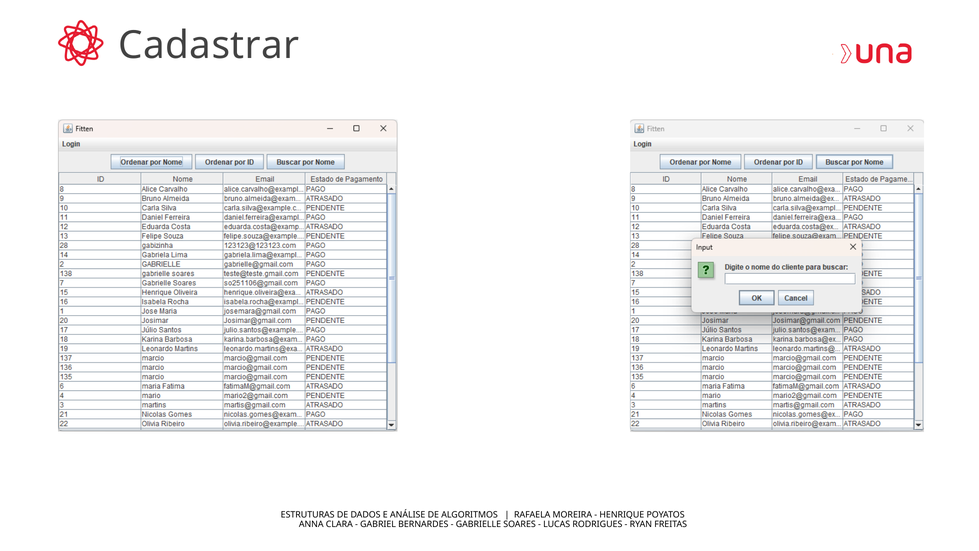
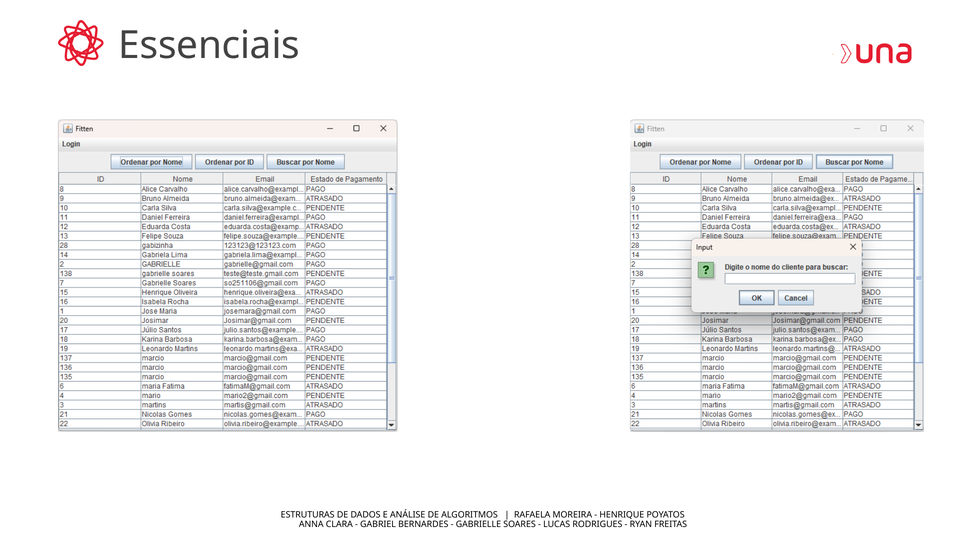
Cadastrar: Cadastrar -> Essenciais (209, 46)
